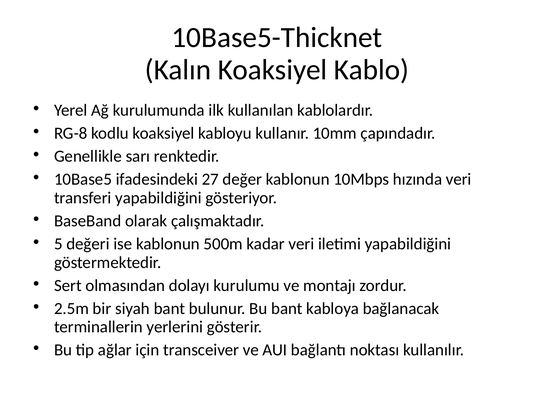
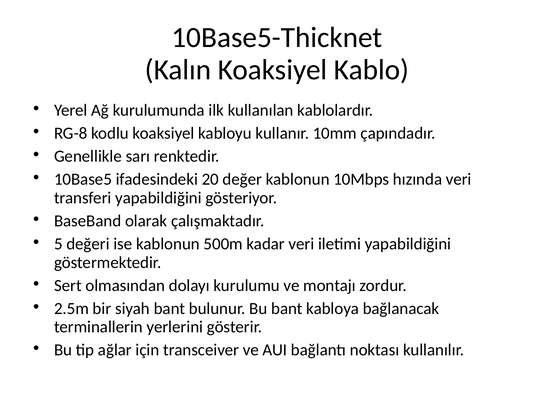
27: 27 -> 20 (210, 179)
